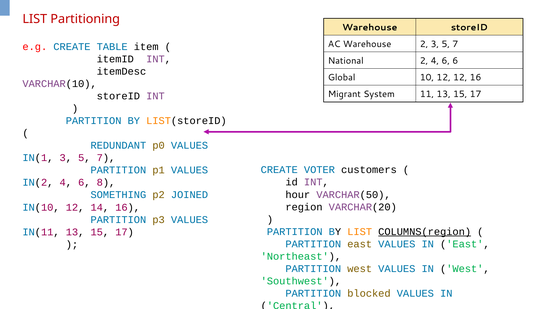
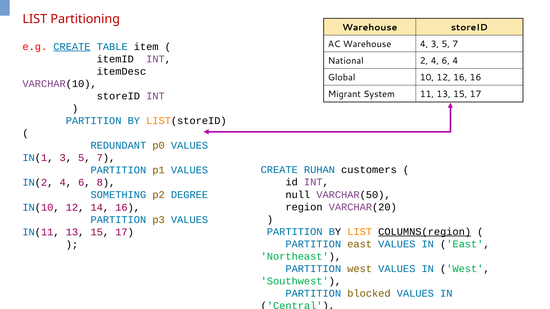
Warehouse 2: 2 -> 4 (424, 44)
CREATE underline: none -> present (72, 47)
6 6: 6 -> 4 (455, 61)
12 12: 12 -> 16 (460, 78)
VOTER: VOTER -> RUHAN (319, 170)
hour: hour -> null (298, 195)
JOINED: JOINED -> DEGREE (190, 195)
